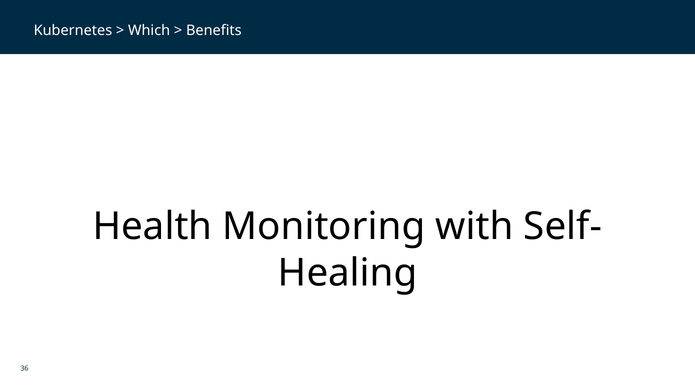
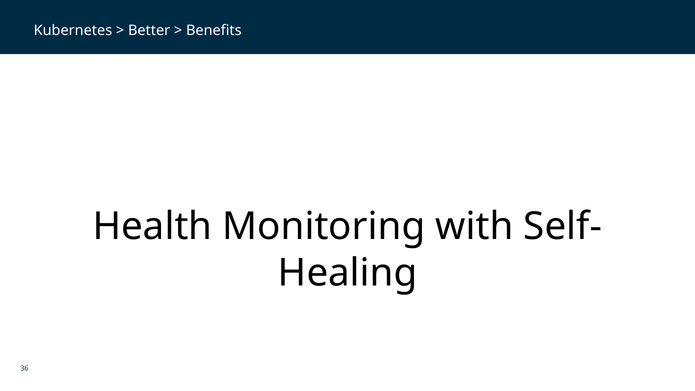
Which: Which -> Better (149, 30)
